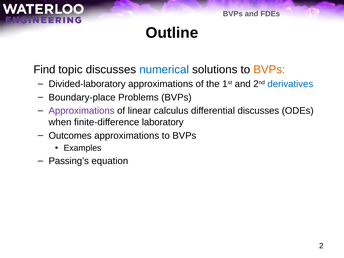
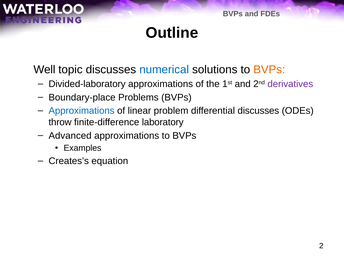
Find: Find -> Well (44, 70)
derivatives colour: blue -> purple (290, 84)
Approximations colour: purple -> blue (82, 111)
calculus: calculus -> problem (171, 111)
when: when -> throw (60, 122)
Outcomes: Outcomes -> Advanced (70, 136)
Passing’s: Passing’s -> Creates’s (69, 161)
